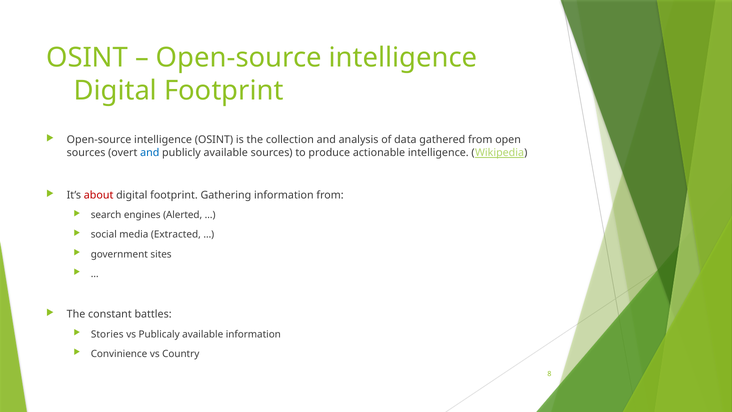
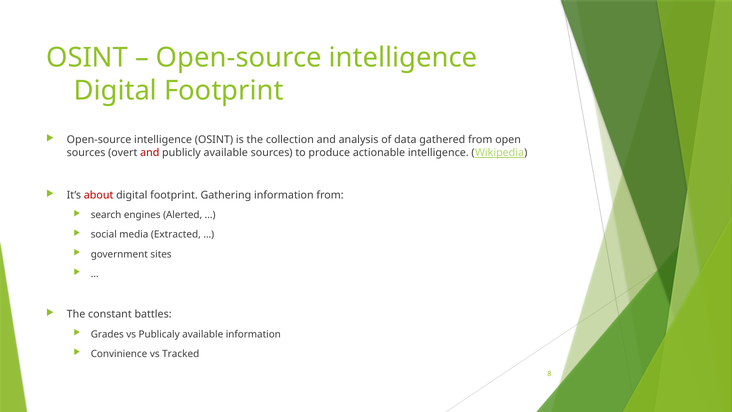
and colour: blue -> red (150, 152)
Stories: Stories -> Grades (107, 334)
Country: Country -> Tracked (181, 354)
